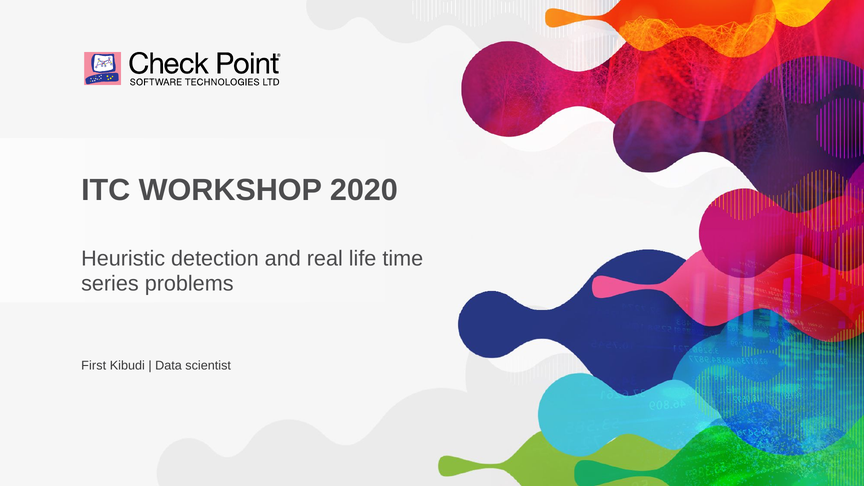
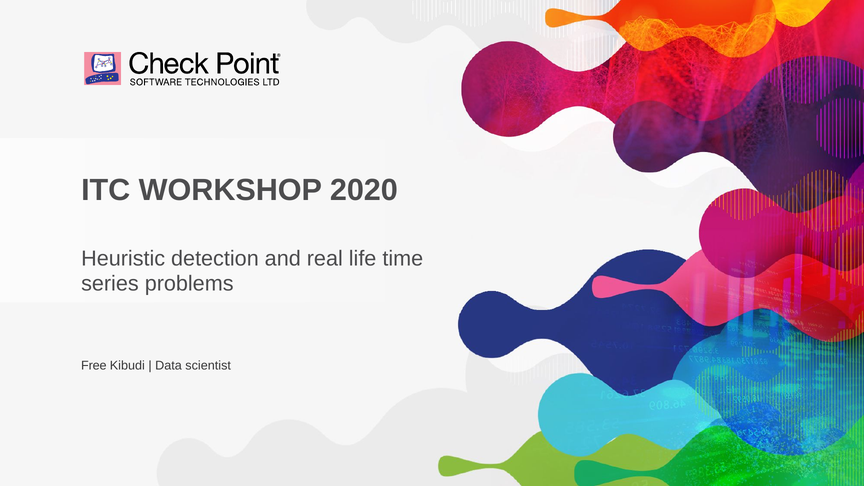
First: First -> Free (94, 366)
